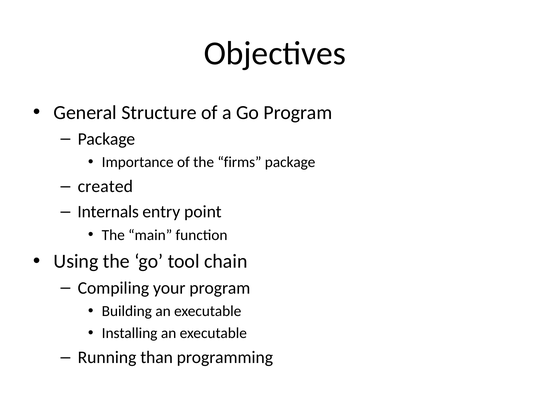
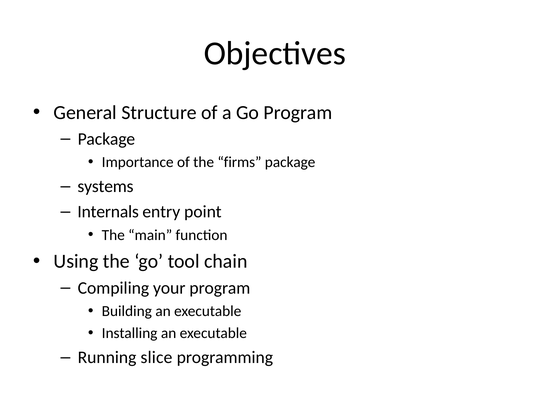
created: created -> systems (105, 186)
than: than -> slice (156, 357)
